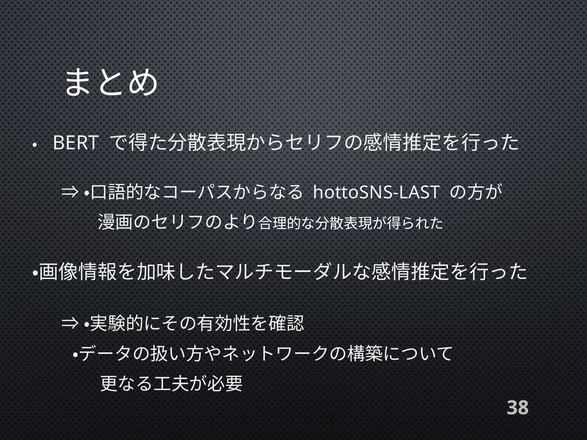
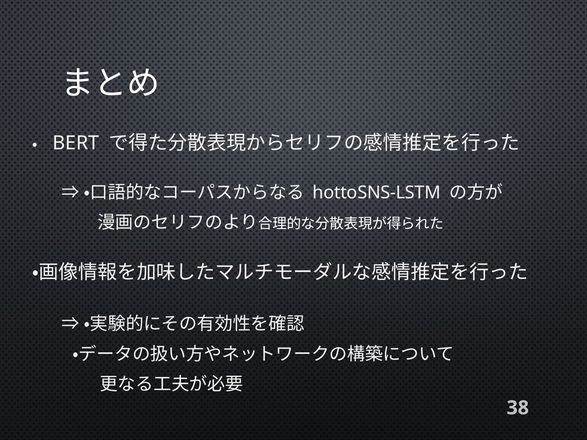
hottoSNS-LAST: hottoSNS-LAST -> hottoSNS-LSTM (377, 193)
